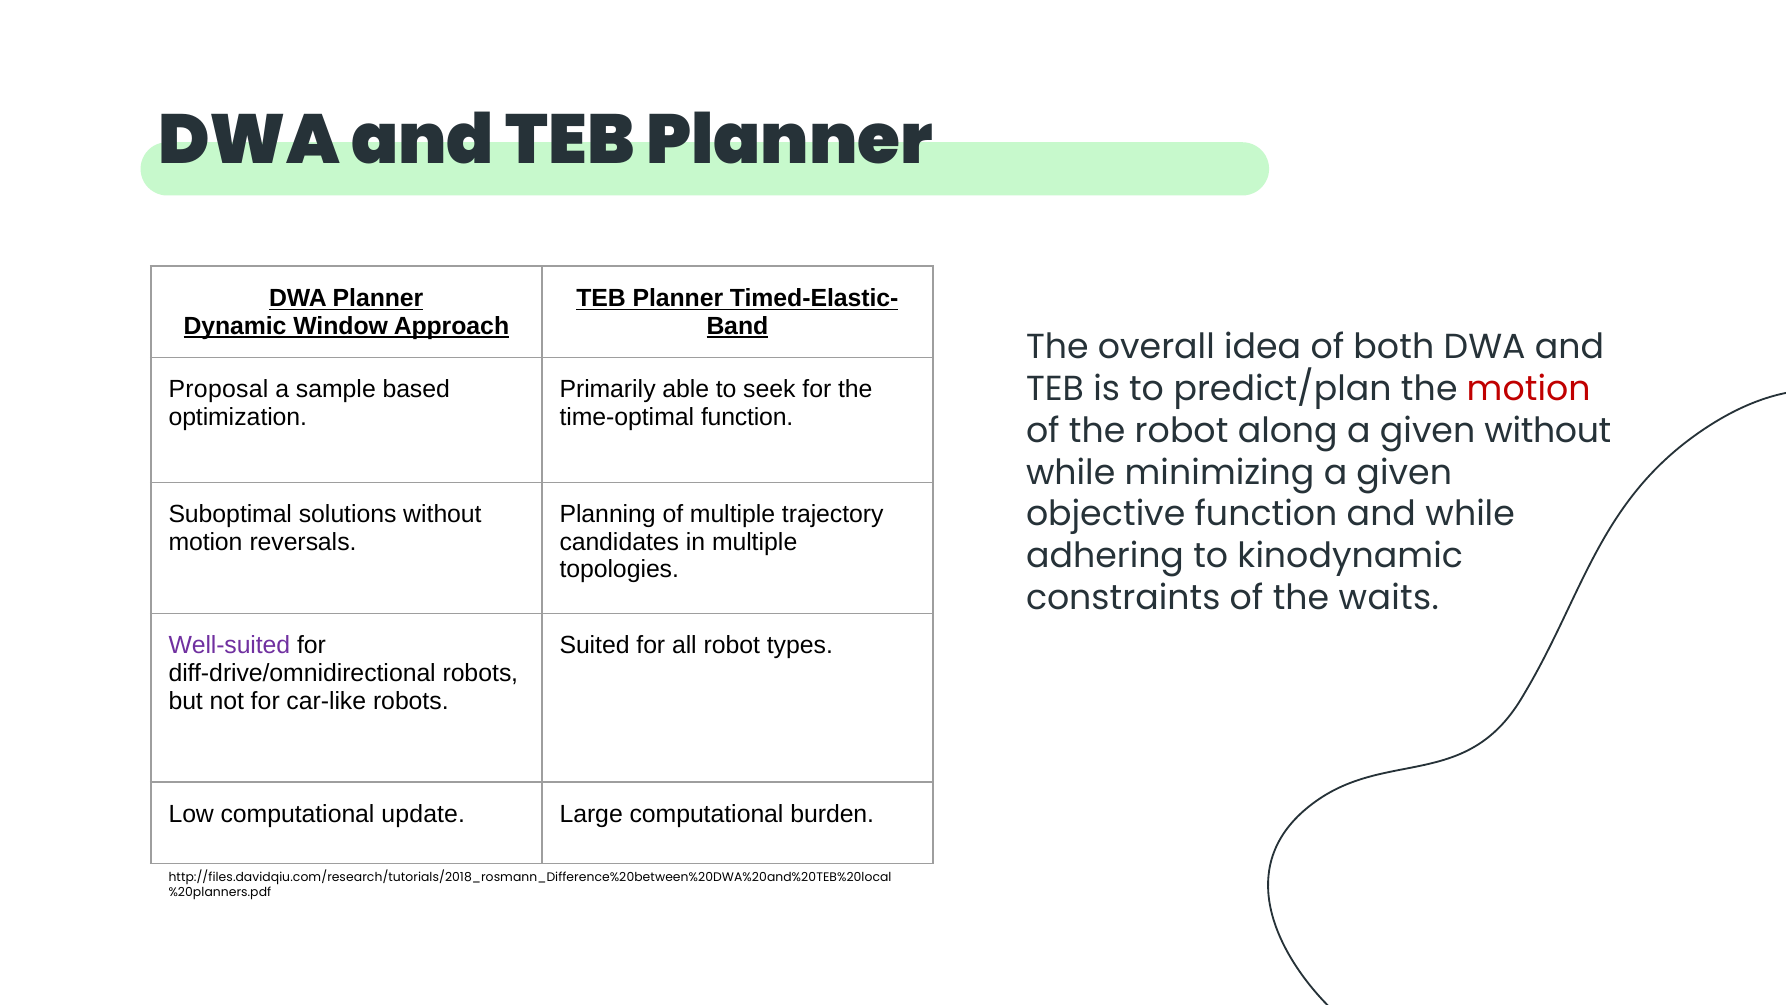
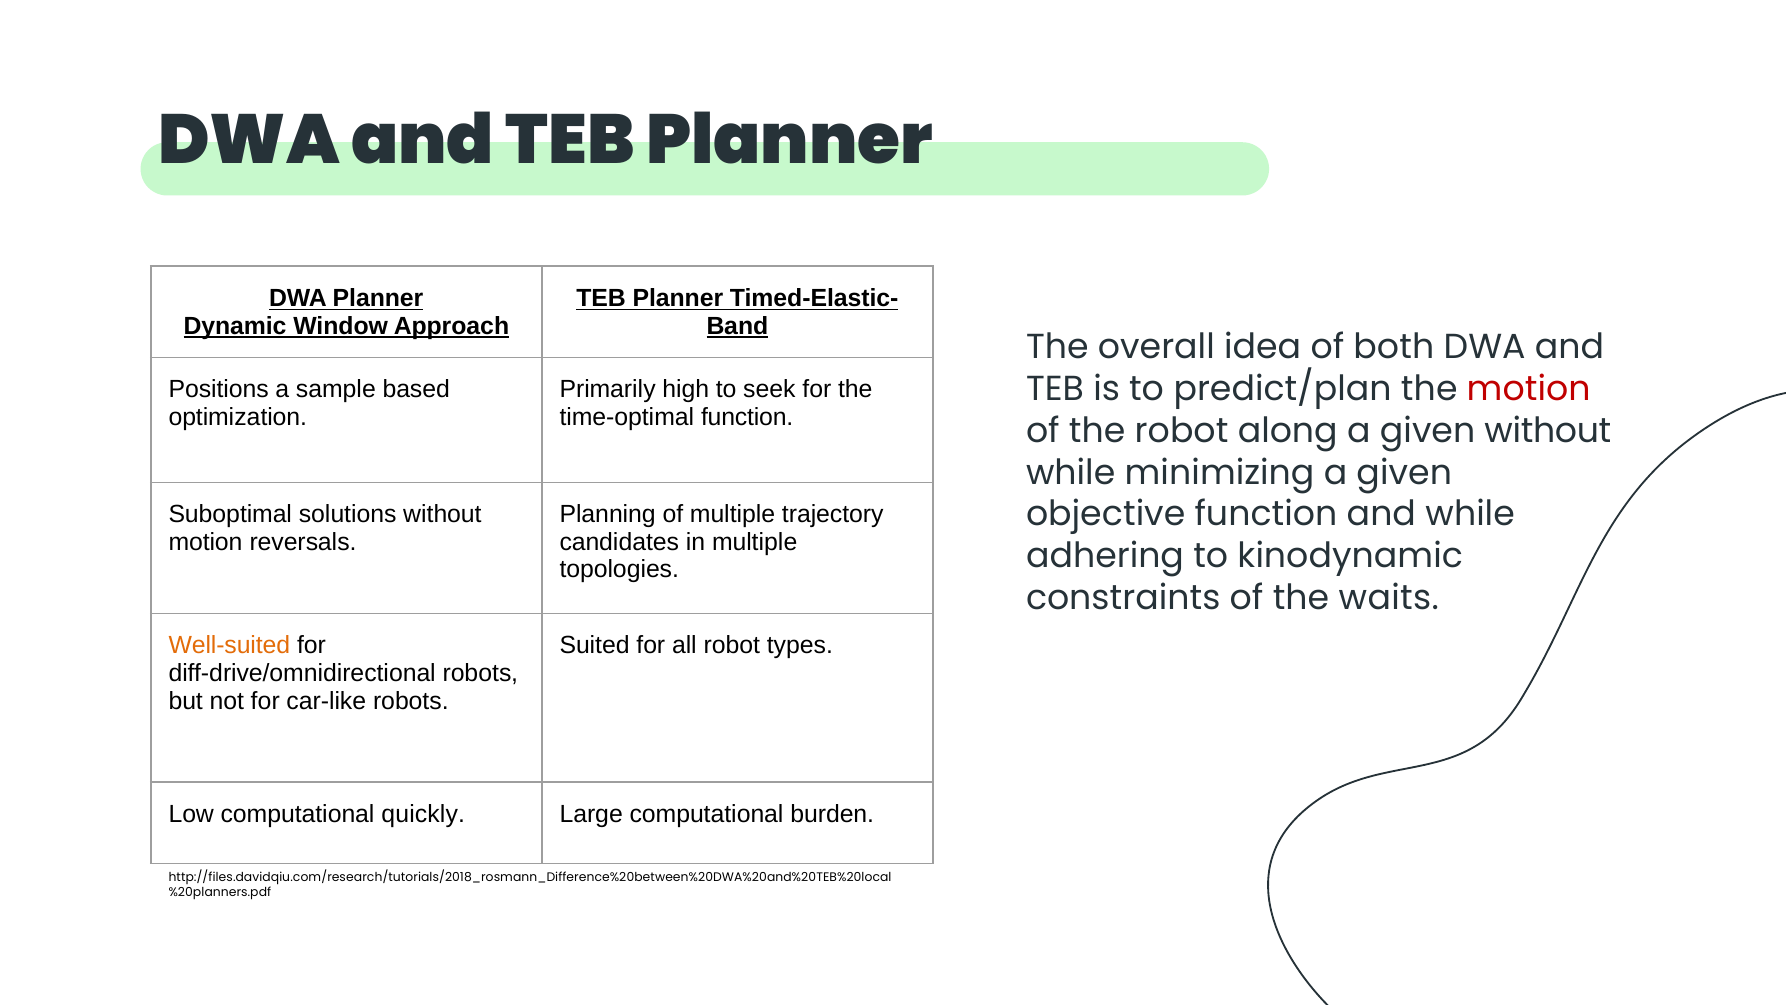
Proposal: Proposal -> Positions (219, 389)
able: able -> high (686, 389)
Well-suited colour: purple -> orange (229, 645)
update: update -> quickly (423, 814)
